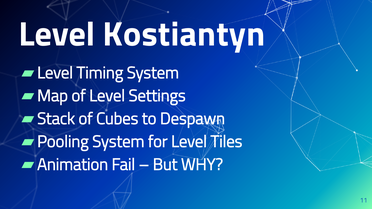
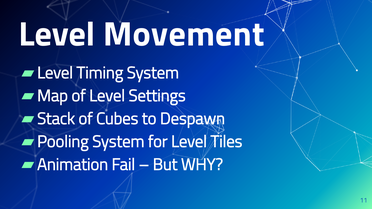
Kostiantyn: Kostiantyn -> Movement (184, 34)
